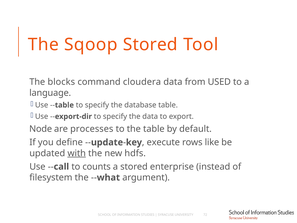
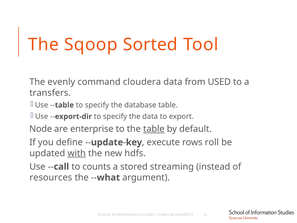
Sqoop Stored: Stored -> Sorted (150, 45)
blocks: blocks -> evenly (61, 82)
language: language -> transfers (50, 93)
processes: processes -> enterprise (92, 129)
table underline: none -> present (154, 129)
like: like -> roll (212, 142)
enterprise: enterprise -> streaming (172, 166)
filesystem: filesystem -> resources (51, 177)
